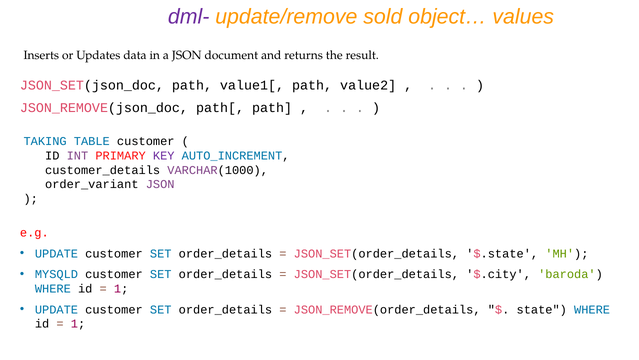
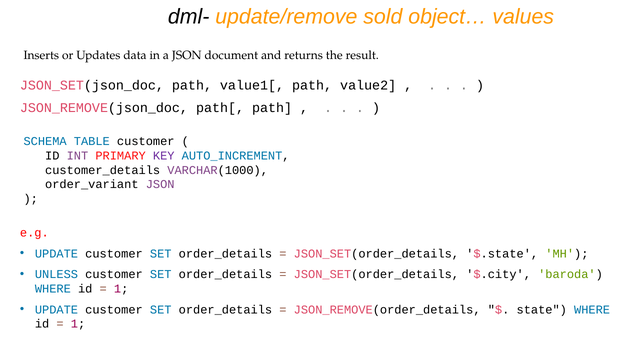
dml- colour: purple -> black (189, 17)
TAKING: TAKING -> SCHEMA (45, 141)
MYSQLD: MYSQLD -> UNLESS (56, 274)
